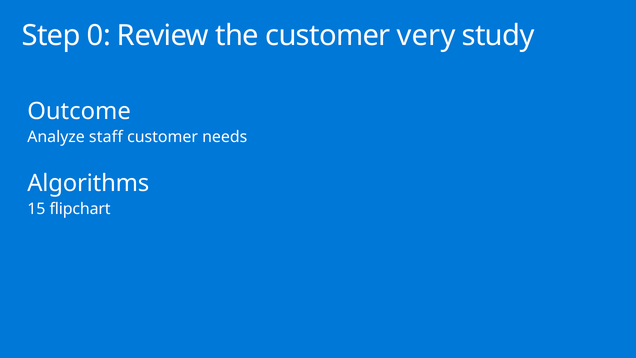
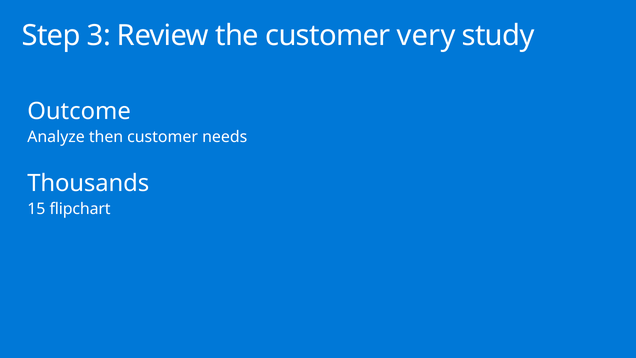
0: 0 -> 3 (99, 35)
staff: staff -> then (106, 137)
Algorithms: Algorithms -> Thousands (88, 183)
